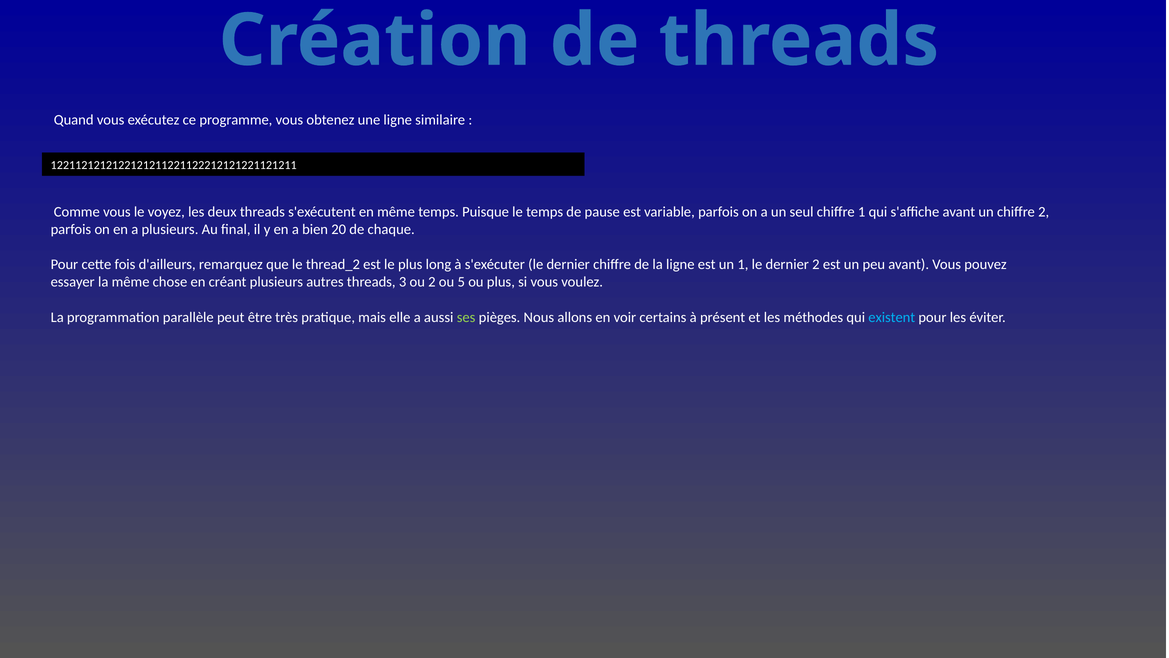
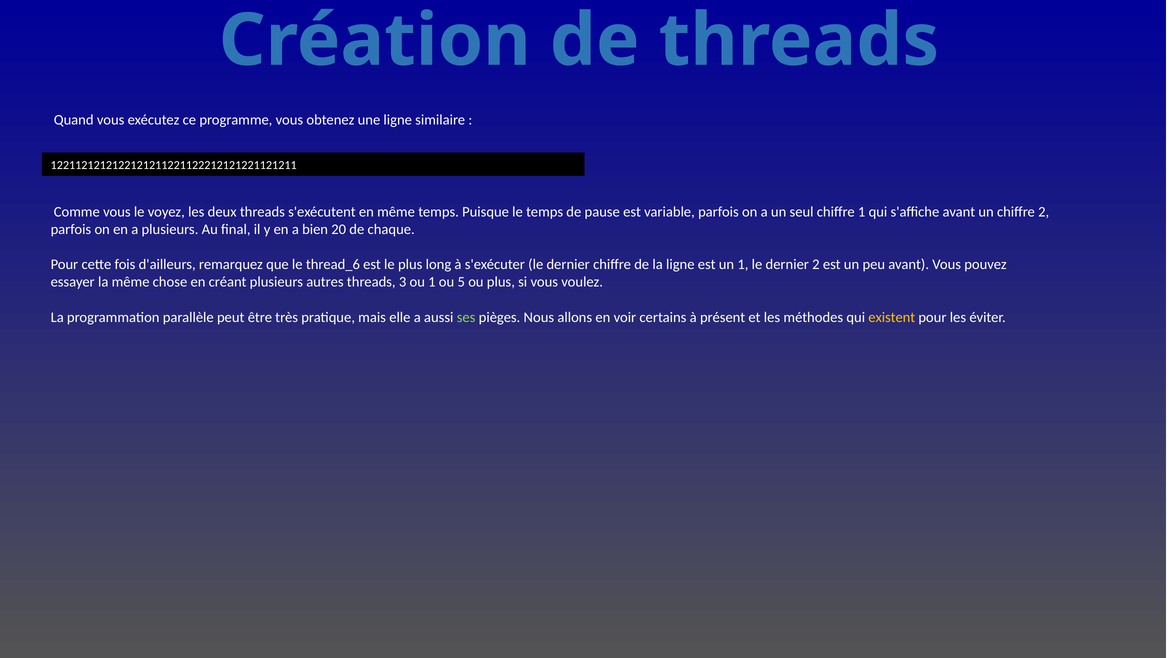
thread_2: thread_2 -> thread_6 (333, 264)
ou 2: 2 -> 1 (432, 282)
existent colour: light blue -> yellow (892, 317)
